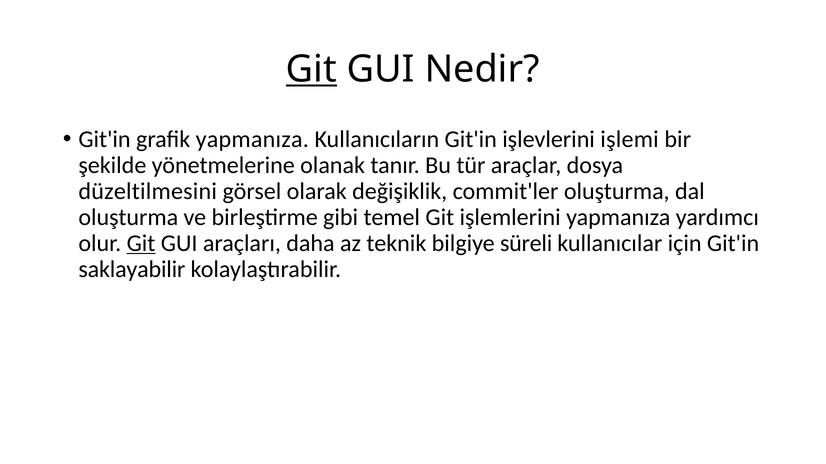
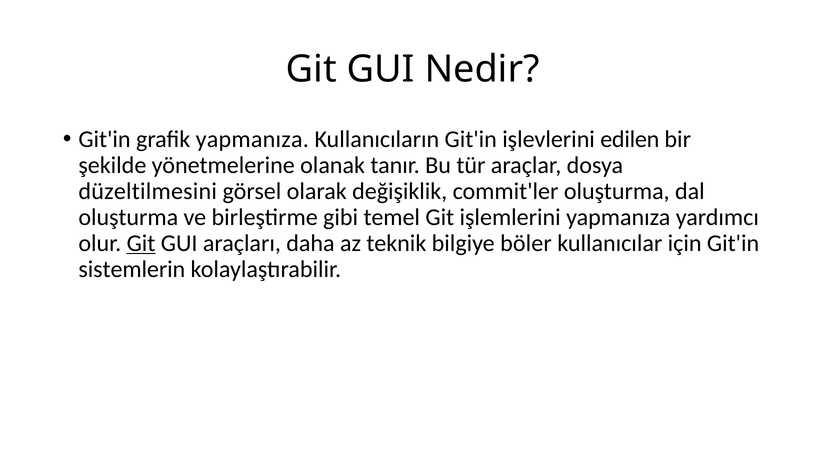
Git underline: present -> none (311, 69)
işlemi: işlemi -> edilen (630, 140)
süreli: süreli -> böler (526, 244)
saklayabilir: saklayabilir -> sistemlerin (132, 269)
